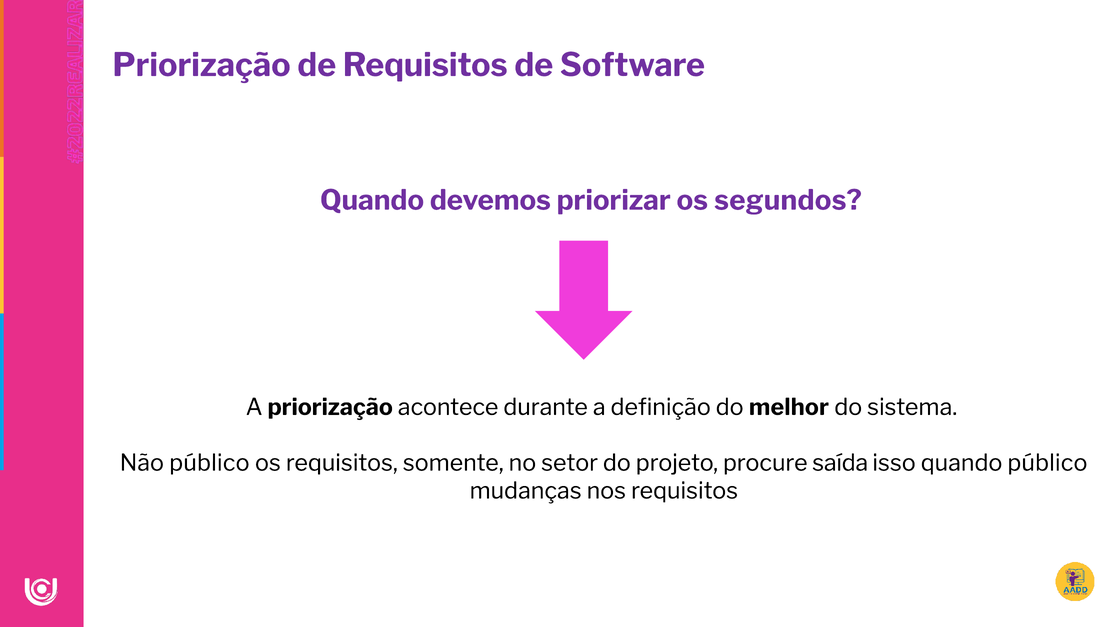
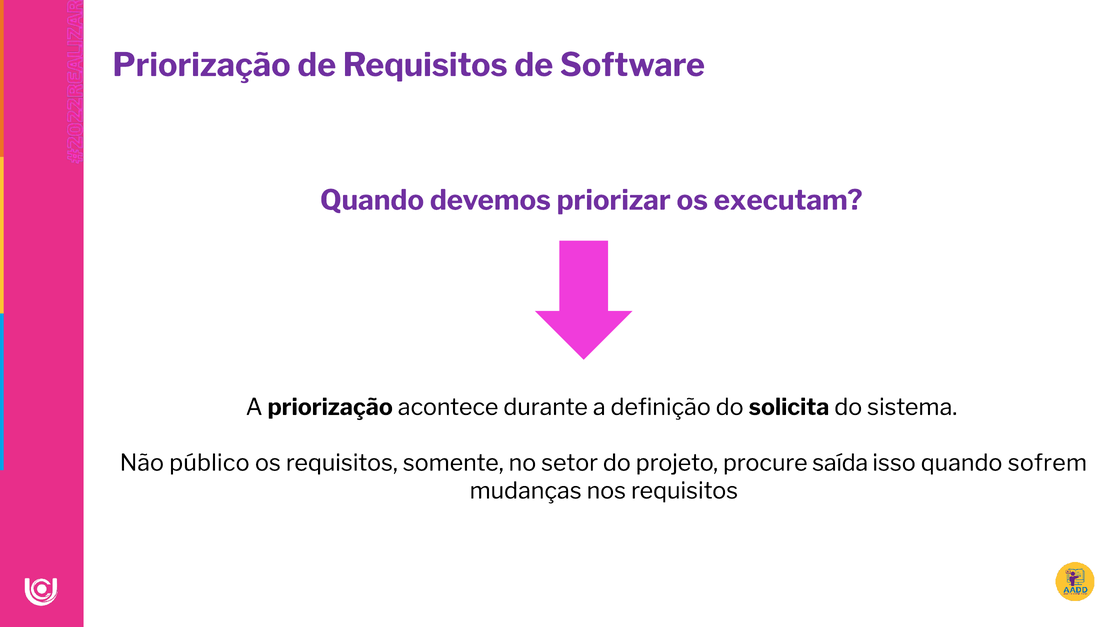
segundos: segundos -> executam (788, 201)
melhor: melhor -> solicita (789, 407)
quando público: público -> sofrem (1047, 463)
